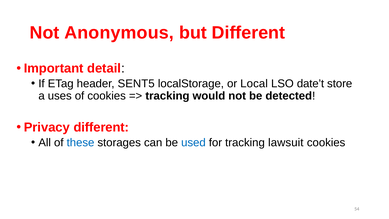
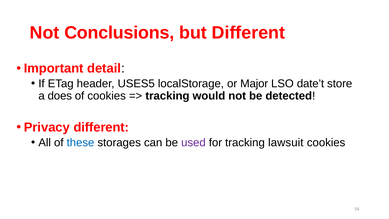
Anonymous: Anonymous -> Conclusions (119, 33)
SENT5: SENT5 -> USES5 (136, 84)
Local: Local -> Major (254, 84)
uses: uses -> does (60, 96)
used colour: blue -> purple (193, 142)
